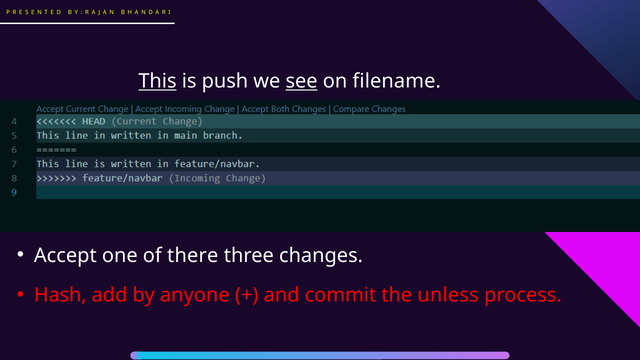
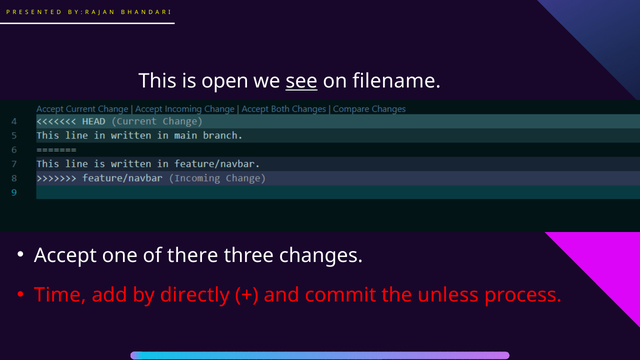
This underline: present -> none (157, 81)
push: push -> open (225, 81)
Hash: Hash -> Time (60, 295)
anyone: anyone -> directly (195, 295)
